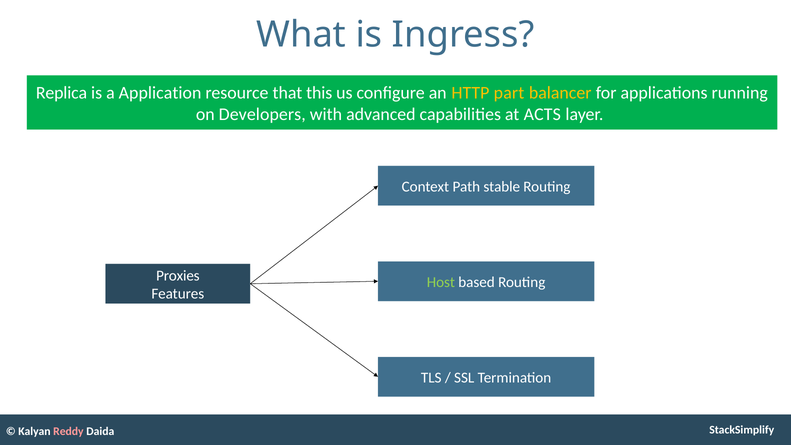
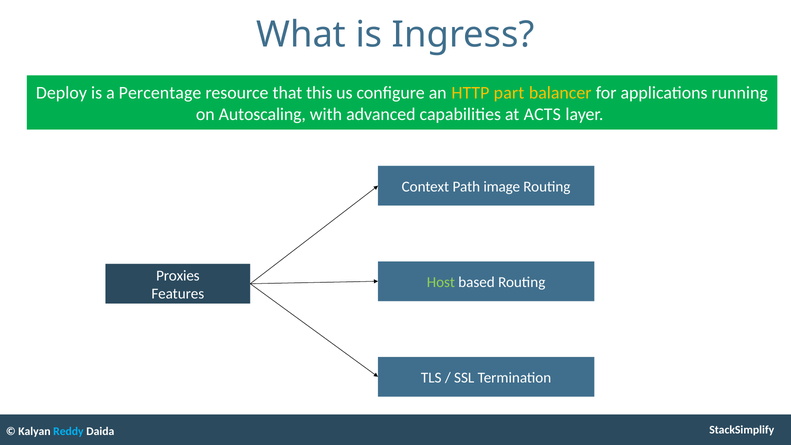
Replica: Replica -> Deploy (61, 93)
Application: Application -> Percentage (160, 93)
Developers: Developers -> Autoscaling (262, 114)
stable: stable -> image (502, 187)
Reddy colour: pink -> light blue (68, 431)
